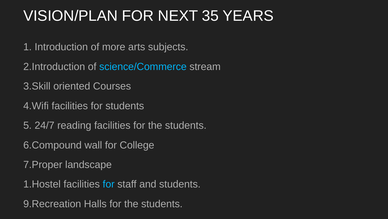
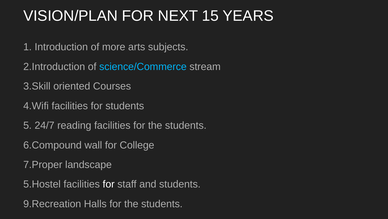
35: 35 -> 15 (210, 16)
1.Hostel: 1.Hostel -> 5.Hostel (42, 184)
for colour: light blue -> white (109, 184)
